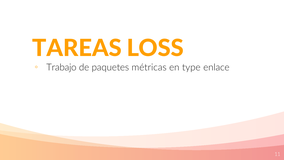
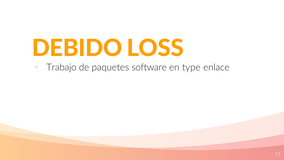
TAREAS: TAREAS -> DEBIDO (77, 48)
métricas: métricas -> software (149, 67)
